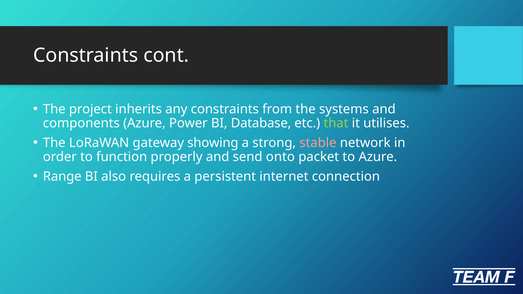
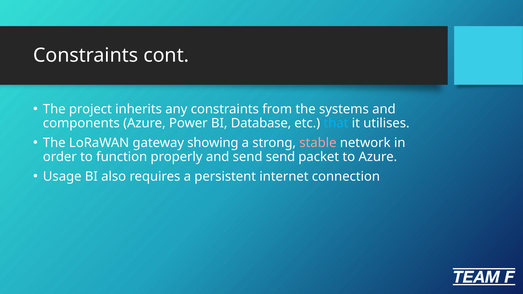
that colour: light green -> light blue (336, 123)
send onto: onto -> send (281, 157)
Range: Range -> Usage (62, 177)
